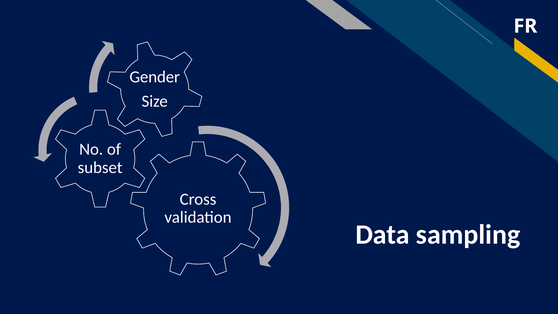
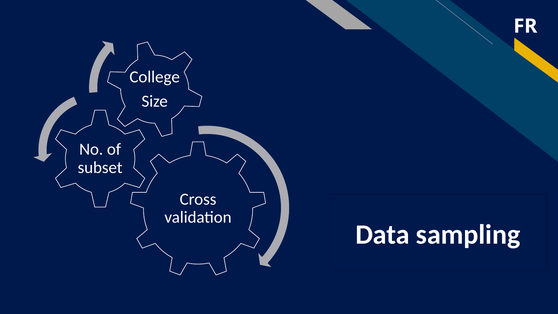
Gender: Gender -> College (155, 77)
